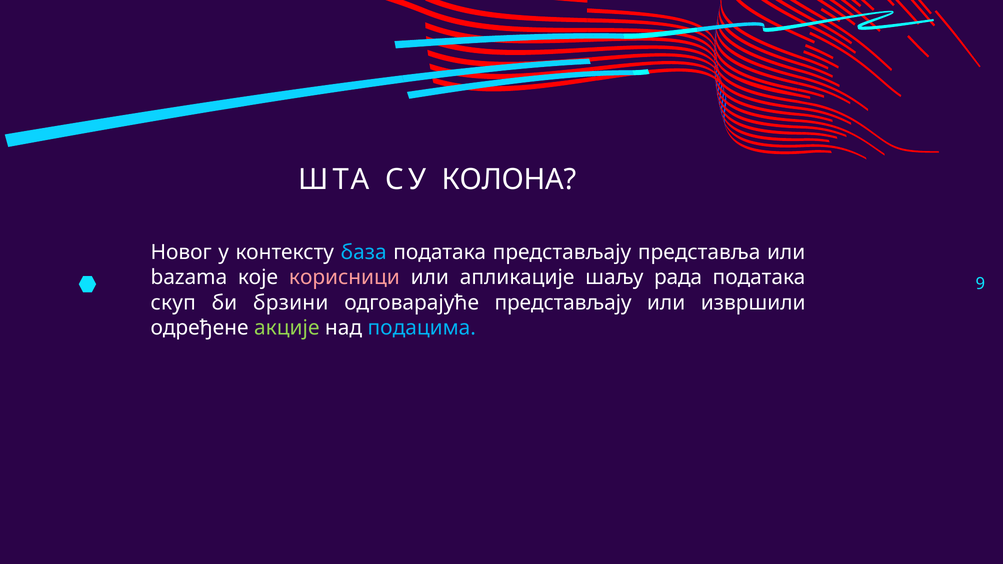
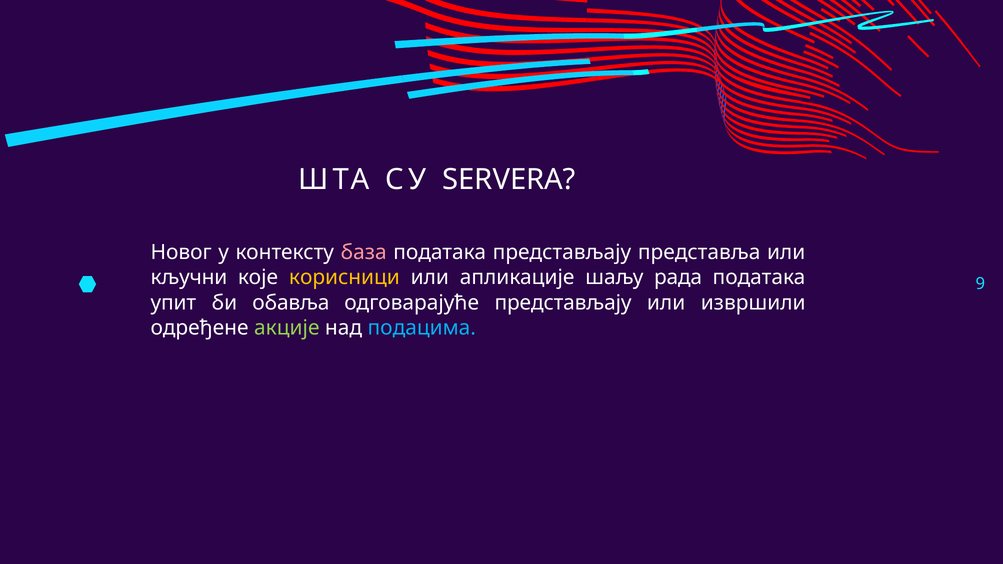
КОЛОНА: КОЛОНА -> SERVERA (509, 179)
база colour: light blue -> pink (364, 253)
bazama: bazama -> кључни (189, 278)
корисници colour: pink -> yellow (344, 278)
скуп: скуп -> упит (173, 303)
брзини: брзини -> обавља (291, 303)
